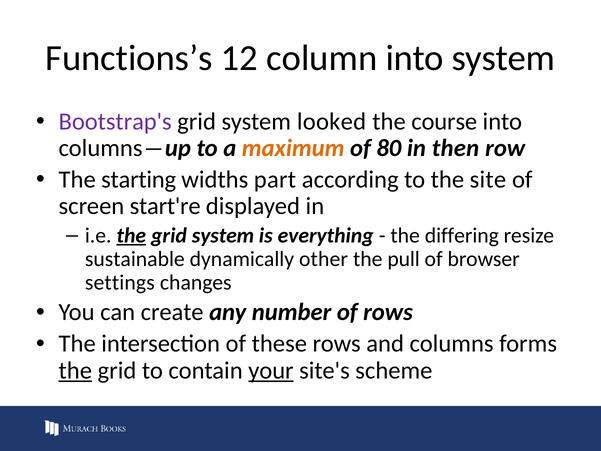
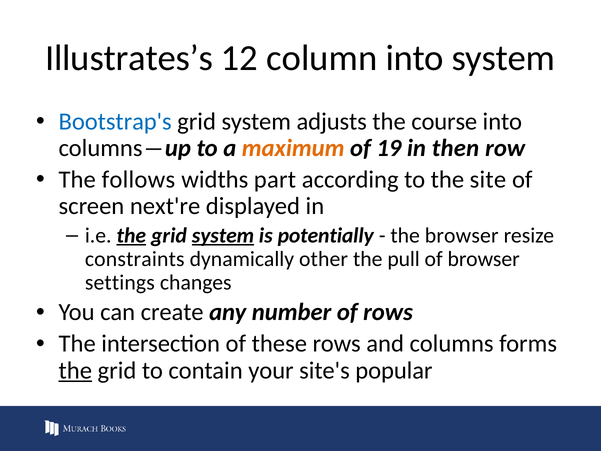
Functions’s: Functions’s -> Illustrates’s (129, 58)
Bootstrap's colour: purple -> blue (115, 121)
looked: looked -> adjusts (332, 121)
80: 80 -> 19 (389, 148)
starting: starting -> follows (138, 179)
start're: start're -> next're (165, 206)
system underline: none -> present (223, 235)
everything: everything -> potentially (326, 235)
the differing: differing -> browser (462, 235)
sustainable: sustainable -> constraints (135, 259)
your underline: present -> none (271, 370)
scheme: scheme -> popular (394, 370)
